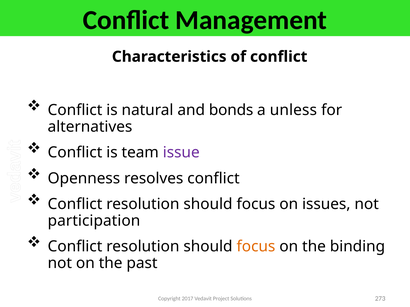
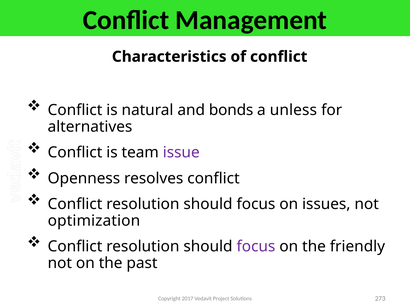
participation: participation -> optimization (94, 221)
focus colour: orange -> purple (256, 247)
binding: binding -> friendly (357, 247)
